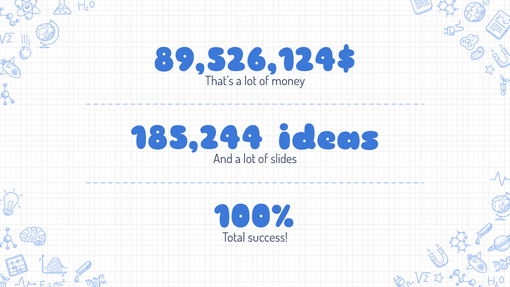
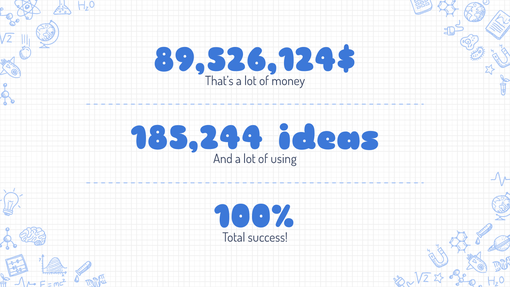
slides: slides -> using (284, 159)
